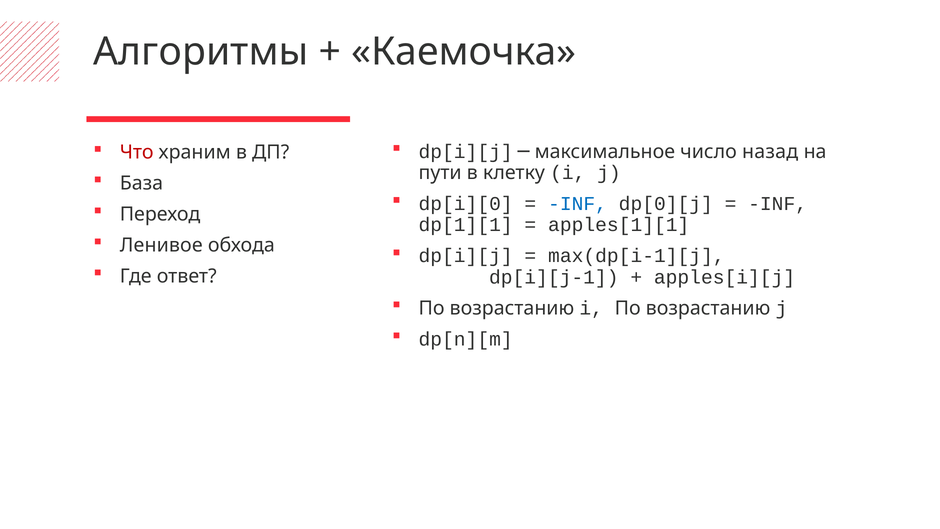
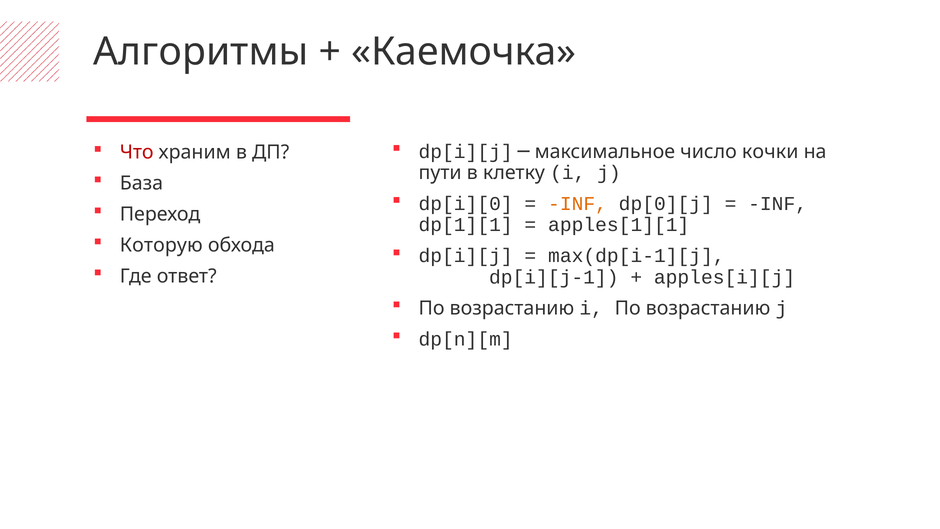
назад: назад -> кочки (770, 152)
INF colour: blue -> orange (578, 204)
Ленивое: Ленивое -> Которую (161, 245)
